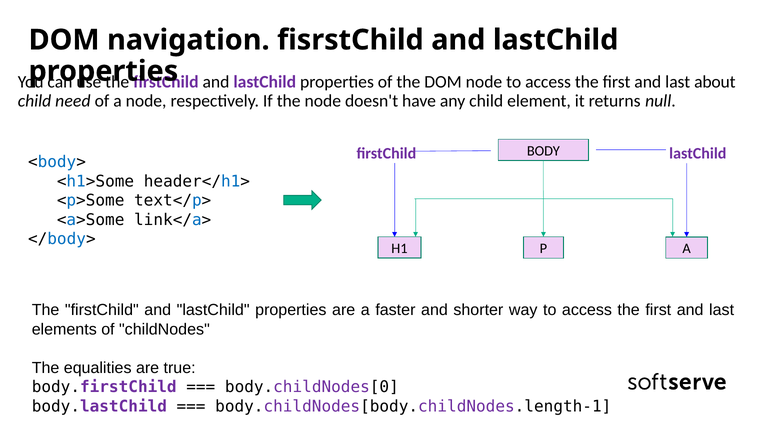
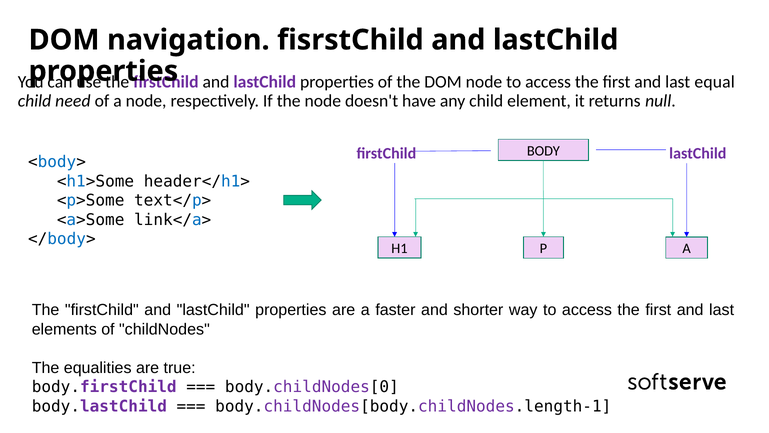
about: about -> equal (715, 82)
